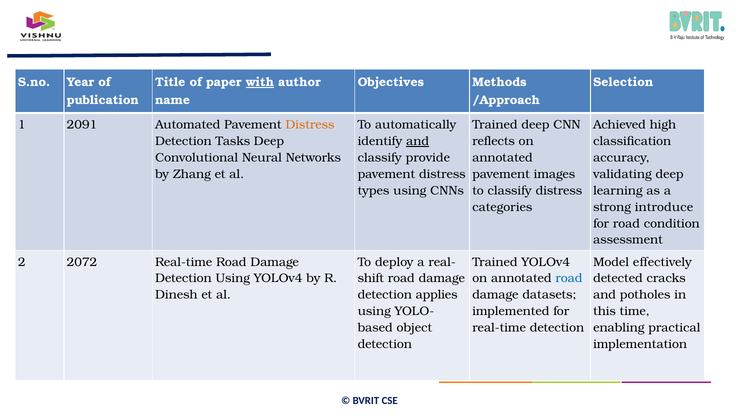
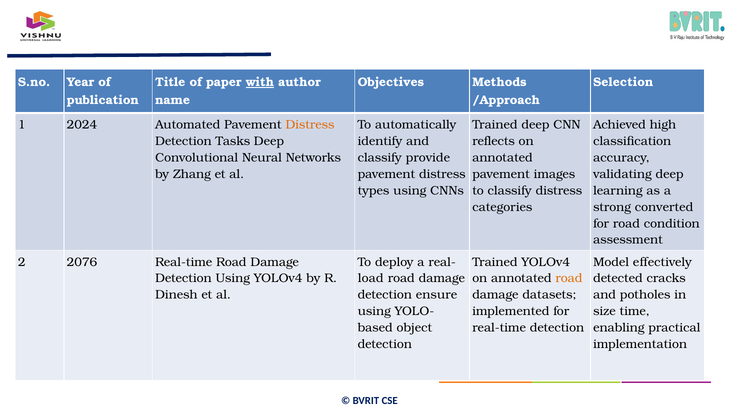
2091: 2091 -> 2024 (82, 125)
and underline: present -> none (418, 141)
introduce: introduce -> converted (664, 207)
2072: 2072 -> 2076 (82, 262)
shift: shift -> load (371, 278)
road colour: blue -> orange (569, 278)
applies: applies -> ensure (437, 295)
this: this -> size (604, 311)
